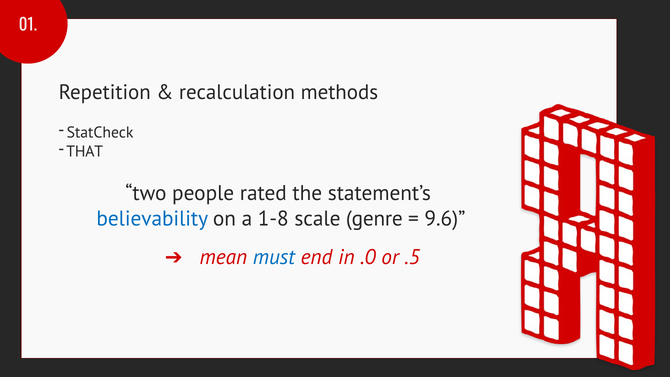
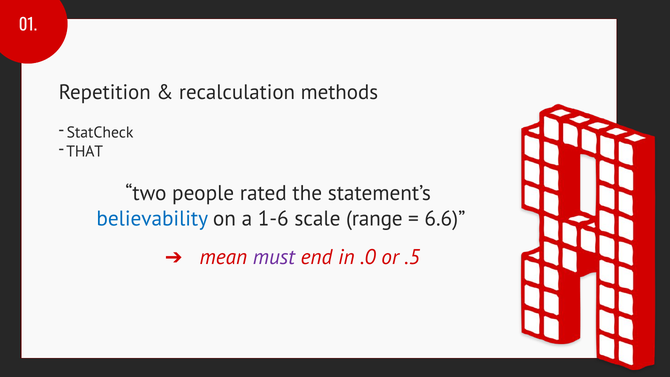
1-8: 1-8 -> 1-6 (273, 219)
genre: genre -> range (374, 219)
9.6: 9.6 -> 6.6 (445, 219)
must colour: blue -> purple (274, 257)
